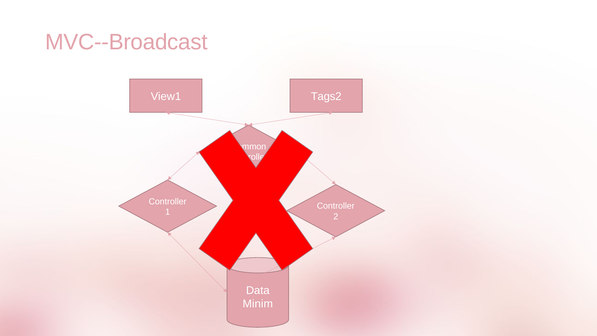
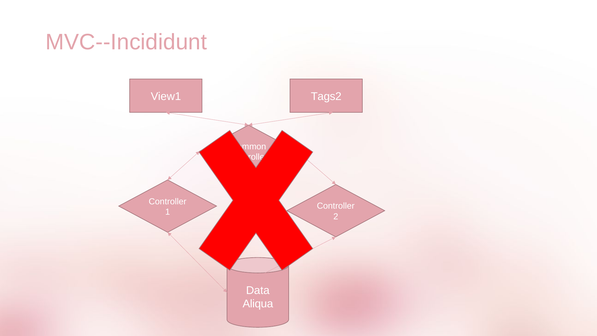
MVC--Broadcast: MVC--Broadcast -> MVC--Incididunt (126, 42)
Minim: Minim -> Aliqua (258, 304)
